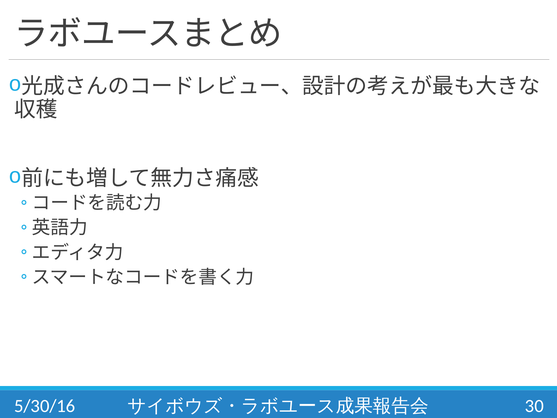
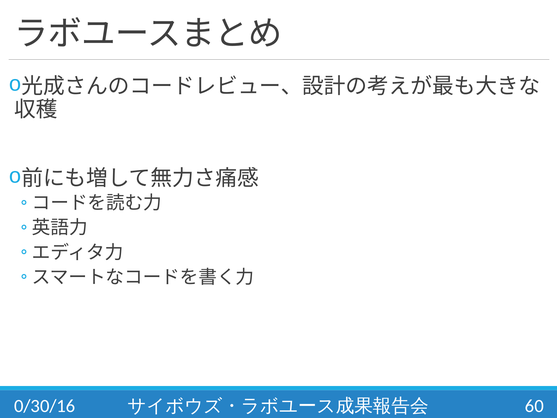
5/30/16: 5/30/16 -> 0/30/16 (45, 406)
30: 30 -> 60 (534, 406)
